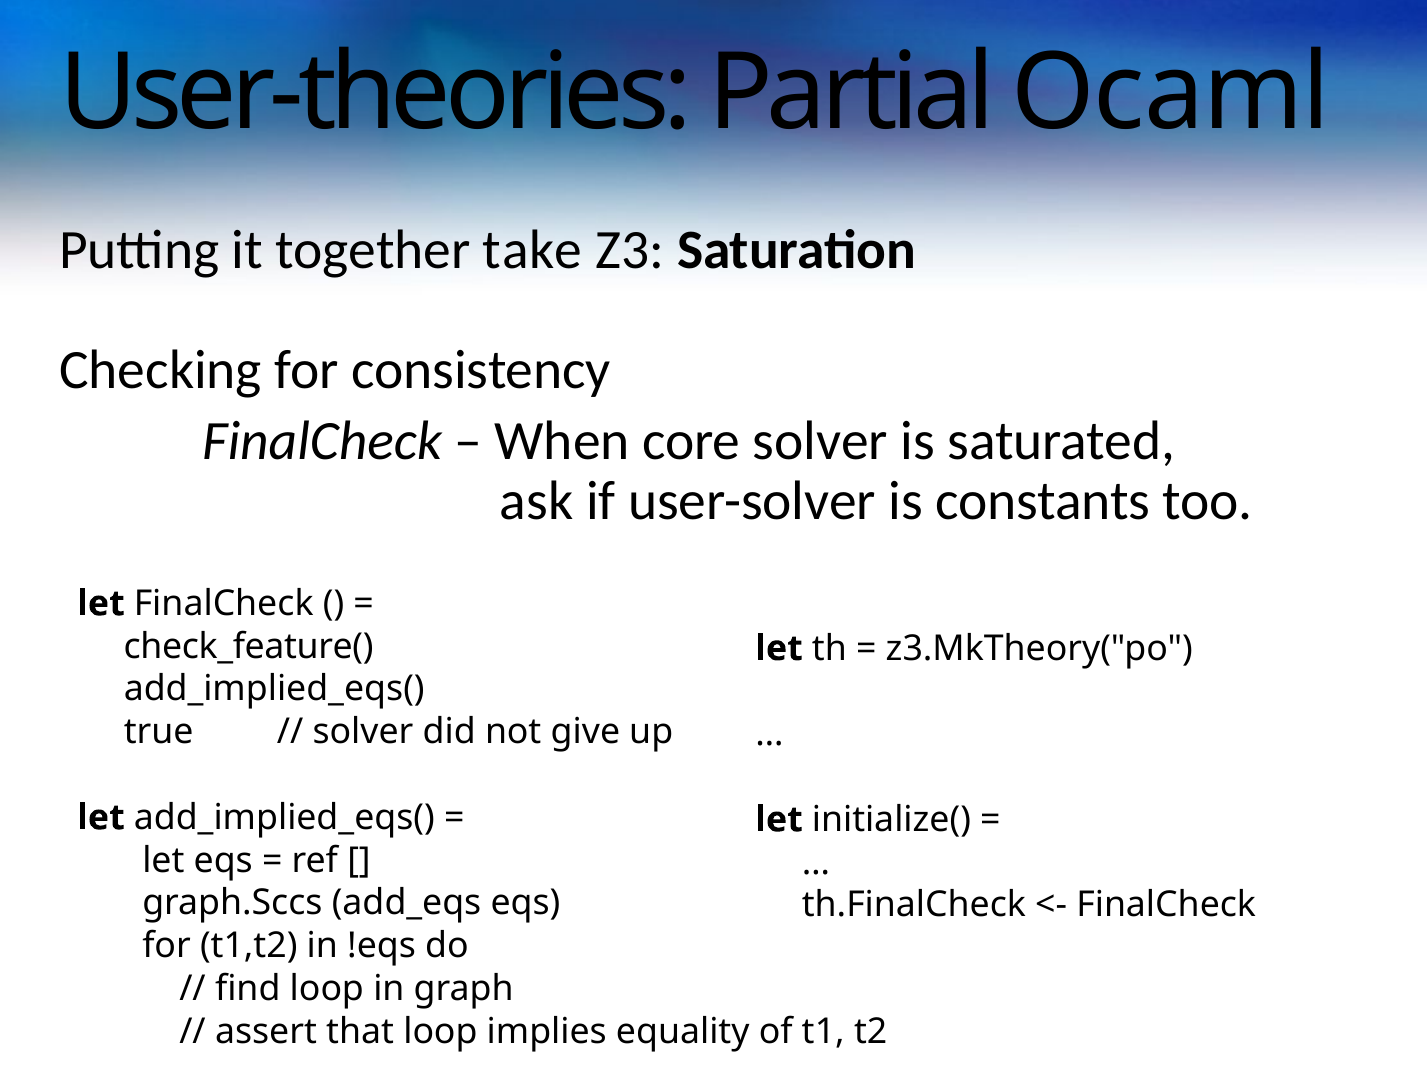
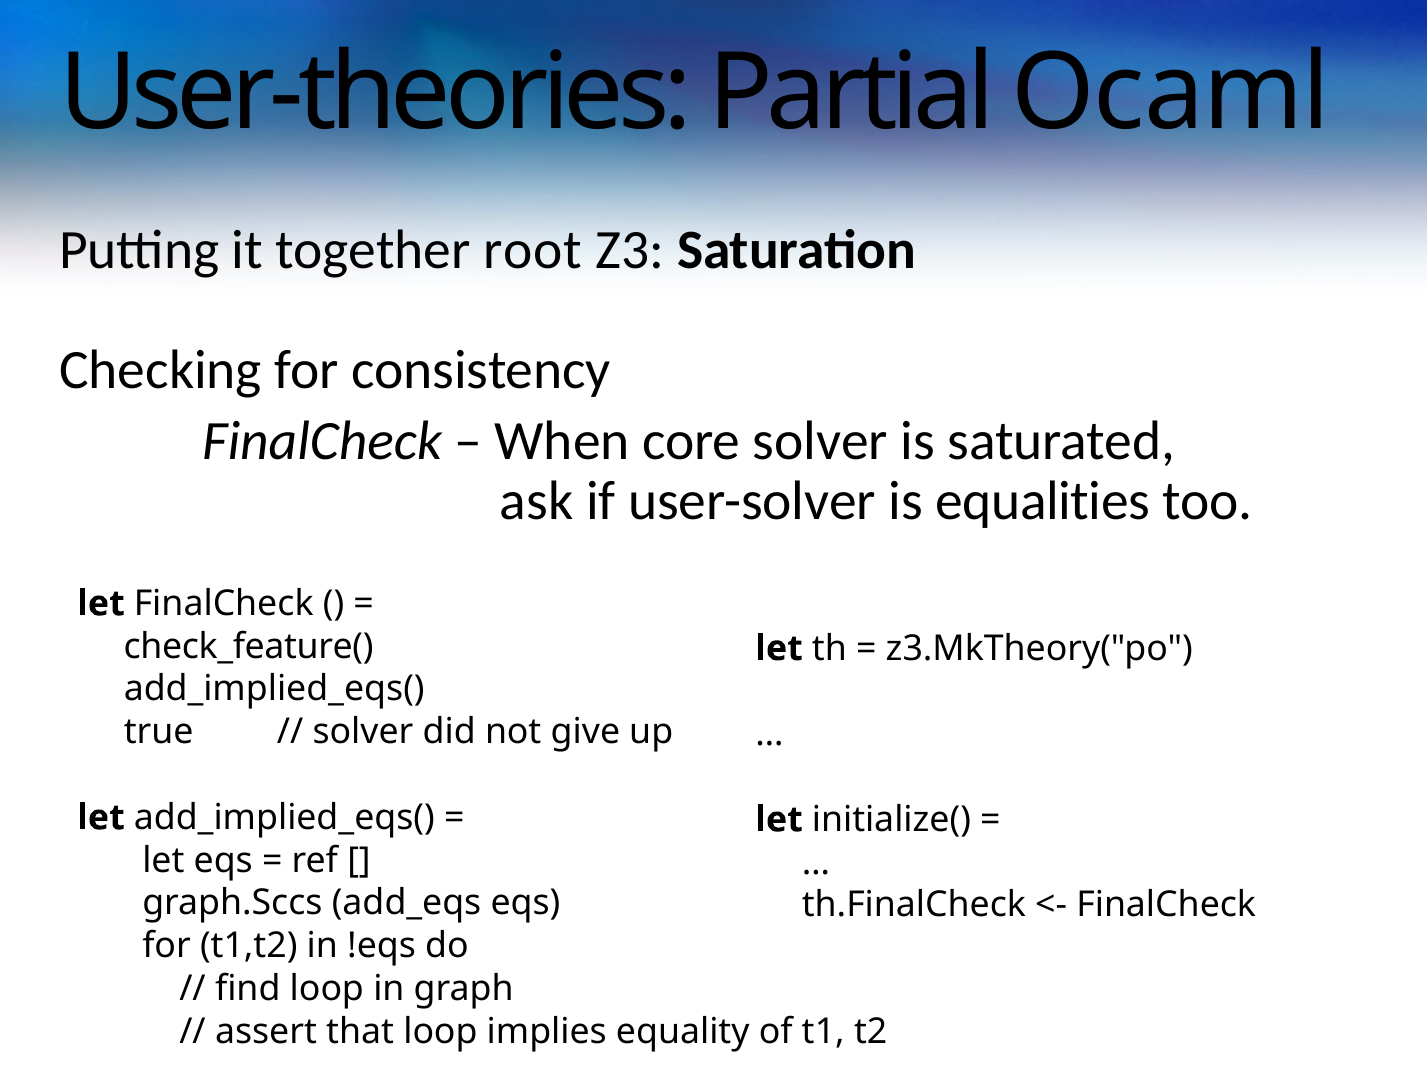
take: take -> root (533, 250)
constants: constants -> equalities (1043, 501)
